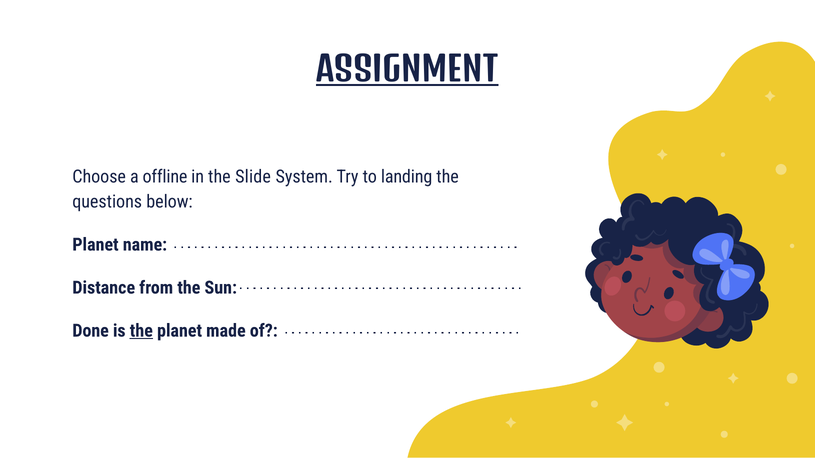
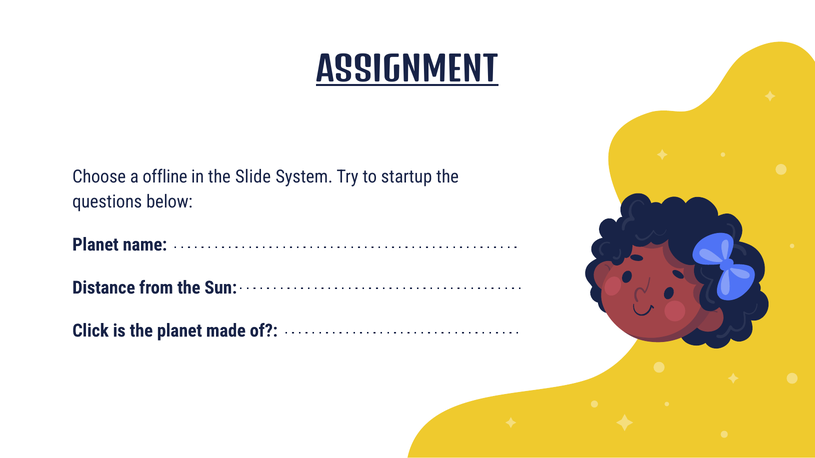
landing: landing -> startup (406, 177)
Done: Done -> Click (91, 331)
the underline: present -> none (141, 331)
